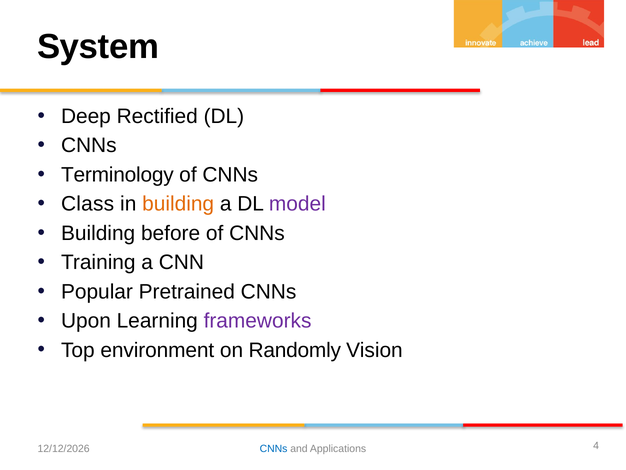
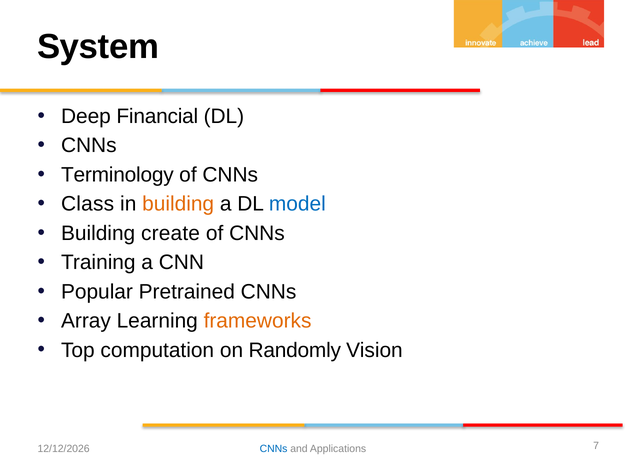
Rectified: Rectified -> Financial (157, 116)
model colour: purple -> blue (297, 204)
before: before -> create (170, 233)
Upon: Upon -> Array (86, 321)
frameworks colour: purple -> orange (258, 321)
environment: environment -> computation (157, 350)
4: 4 -> 7 (596, 445)
